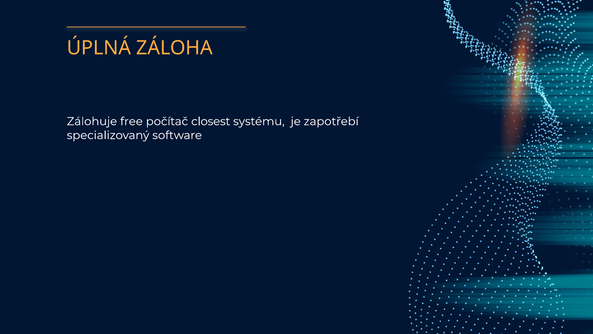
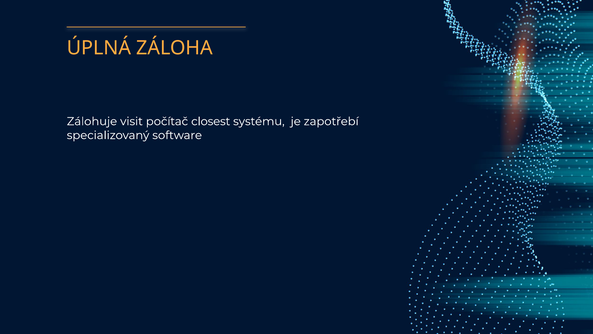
free: free -> visit (132, 121)
